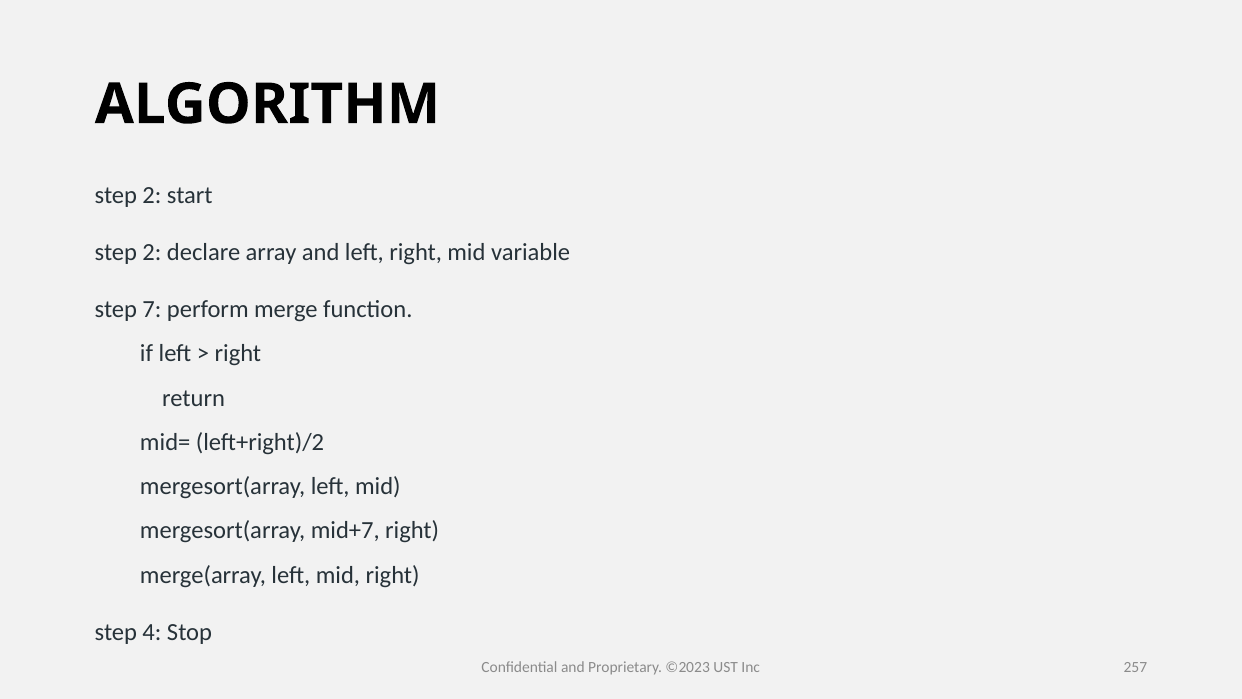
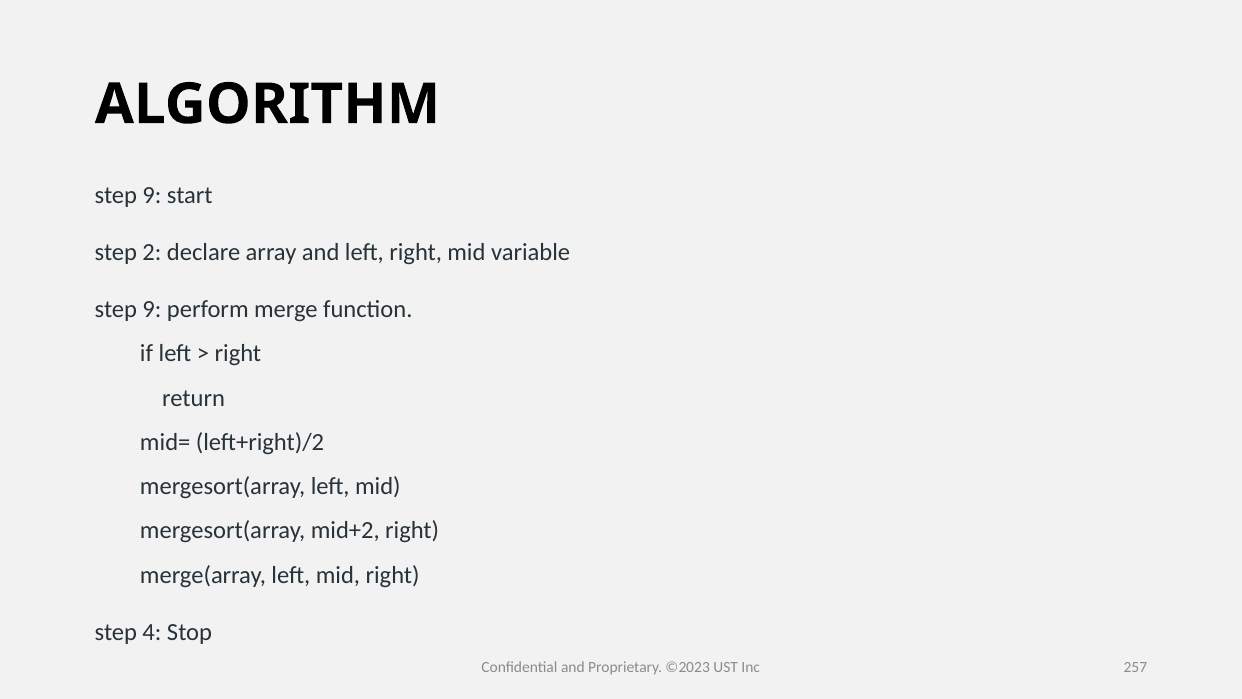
2: 2 -> 9 (152, 195)
7: 7 -> 9 (152, 309)
mid+7: mid+7 -> mid+2 (345, 530)
